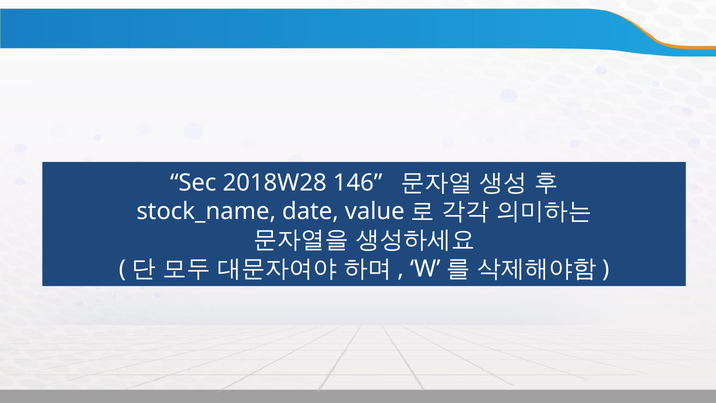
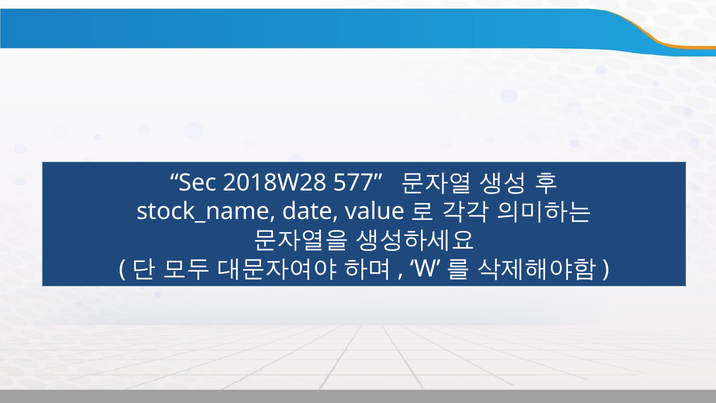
146: 146 -> 577 (358, 183)
